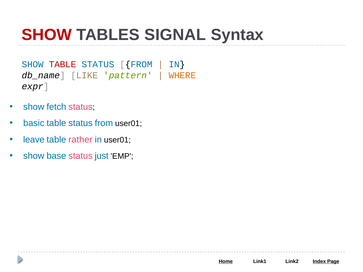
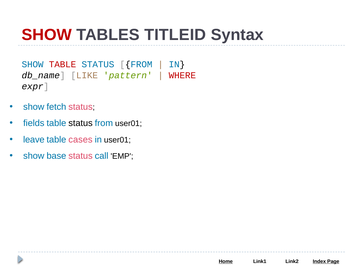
SIGNAL: SIGNAL -> TITLEID (175, 35)
WHERE colour: orange -> red (182, 75)
basic: basic -> fields (34, 123)
status colour: blue -> black (81, 123)
rather: rather -> cases (80, 140)
just: just -> call (102, 156)
